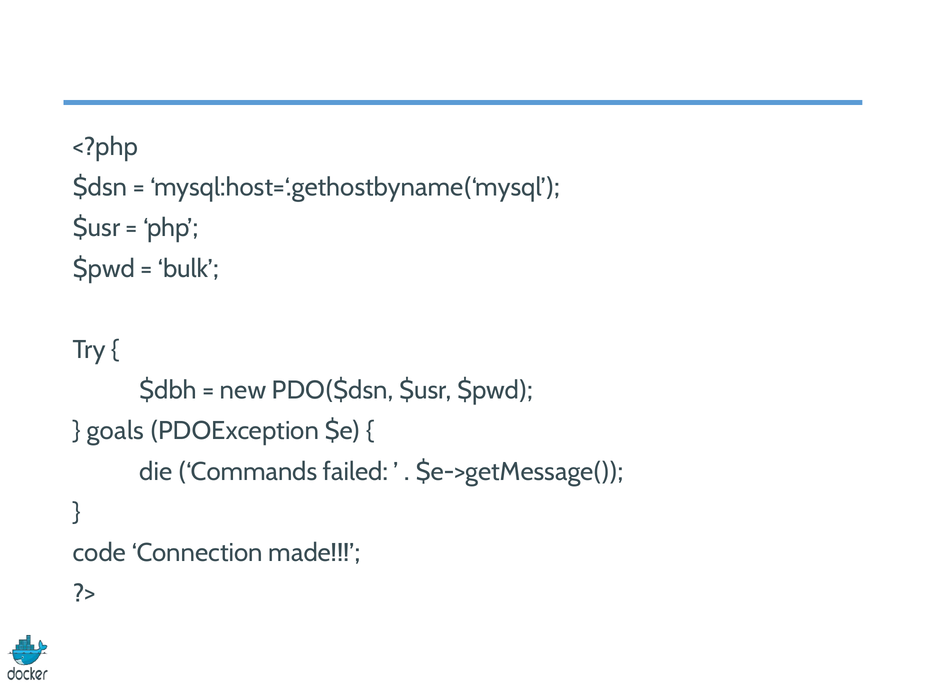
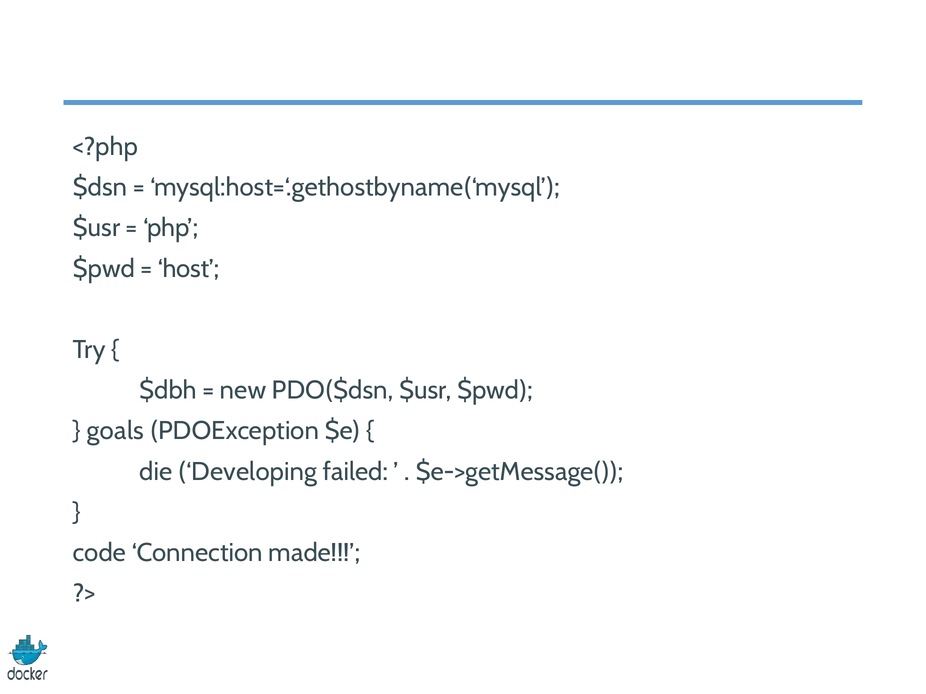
bulk: bulk -> host (189, 269)
Commands: Commands -> Developing (248, 472)
